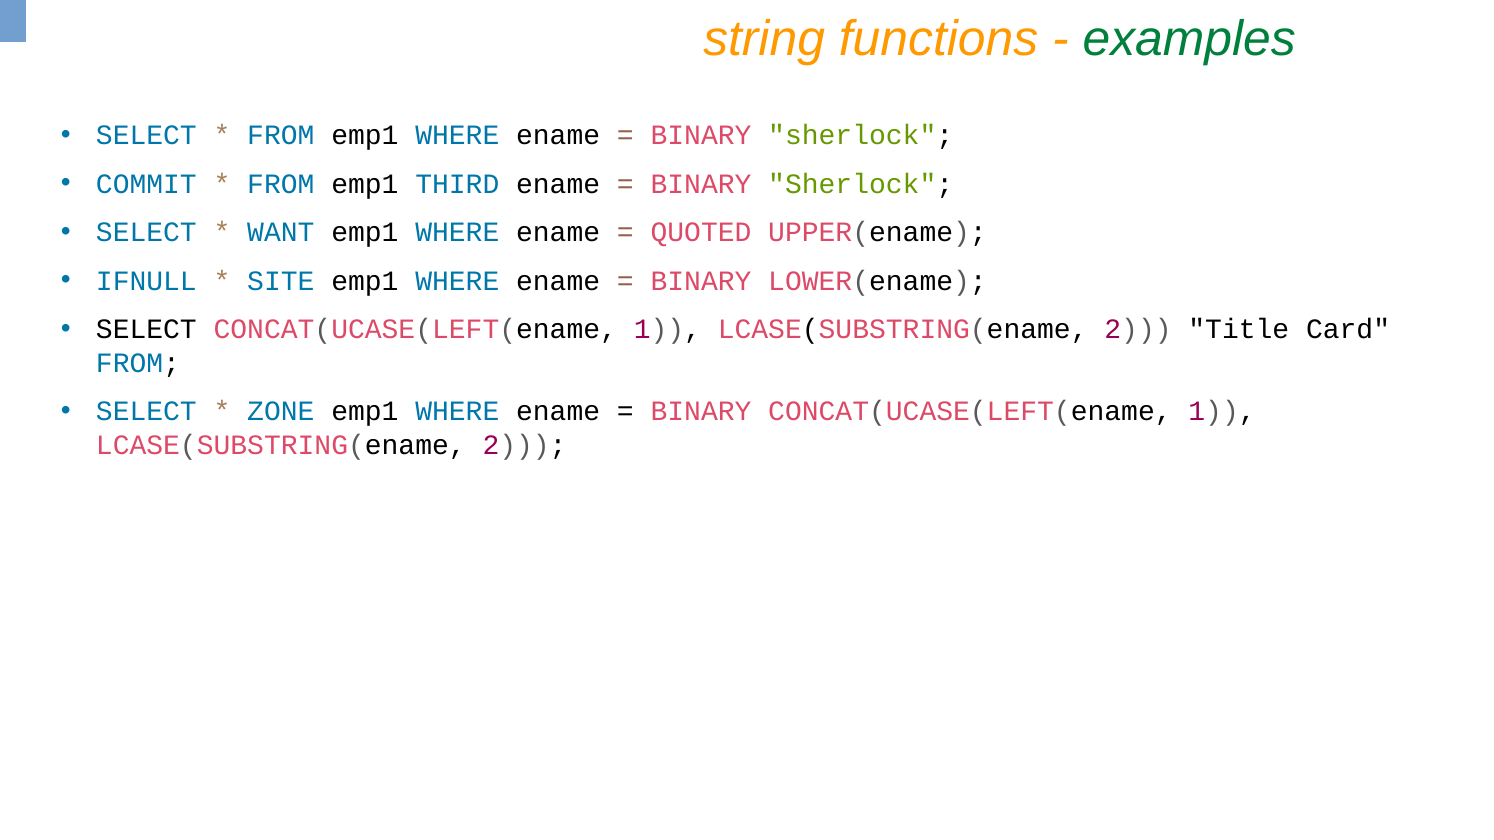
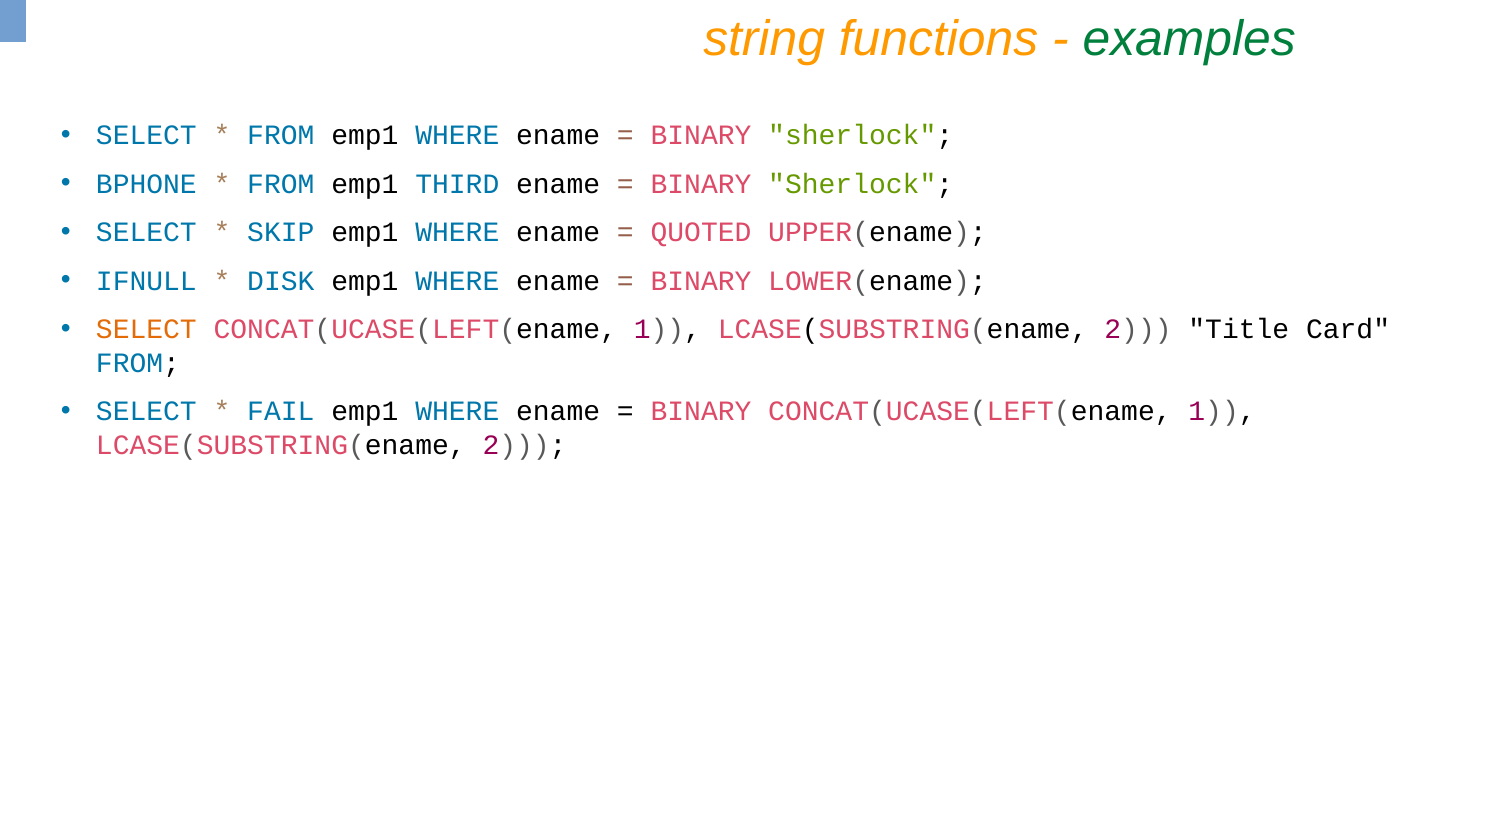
COMMIT: COMMIT -> BPHONE (146, 184)
WANT: WANT -> SKIP (281, 233)
SITE: SITE -> DISK (281, 281)
SELECT colour: black -> orange (146, 330)
ZONE: ZONE -> FAIL (281, 412)
